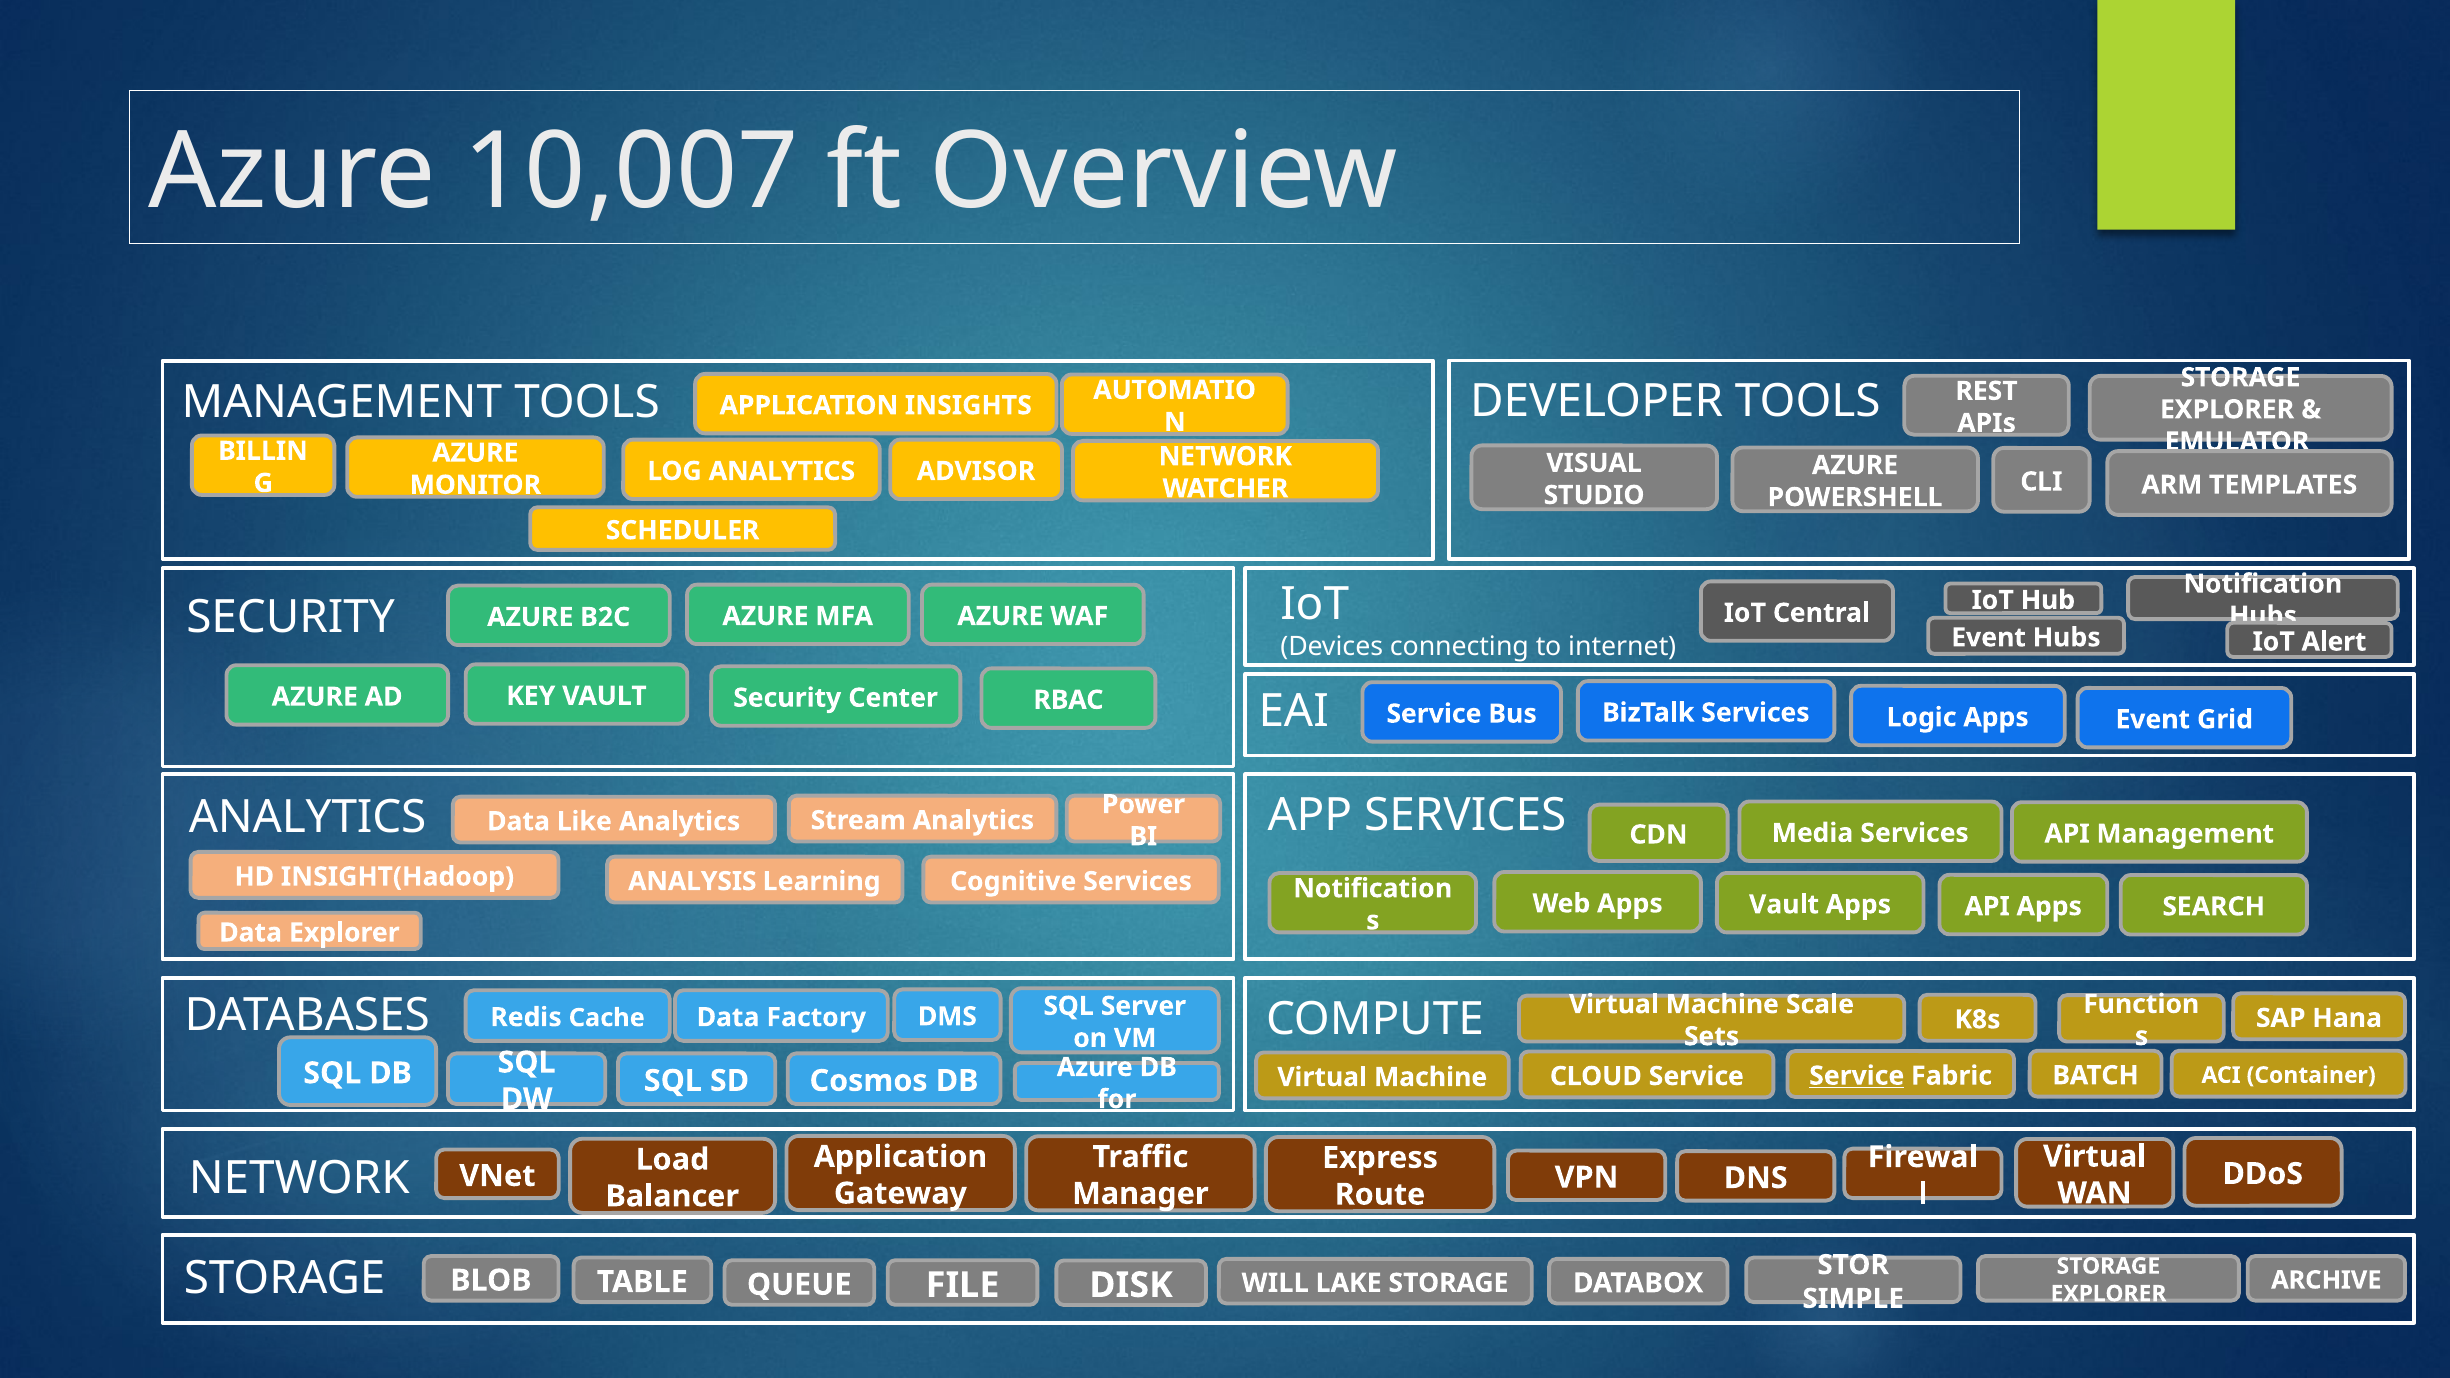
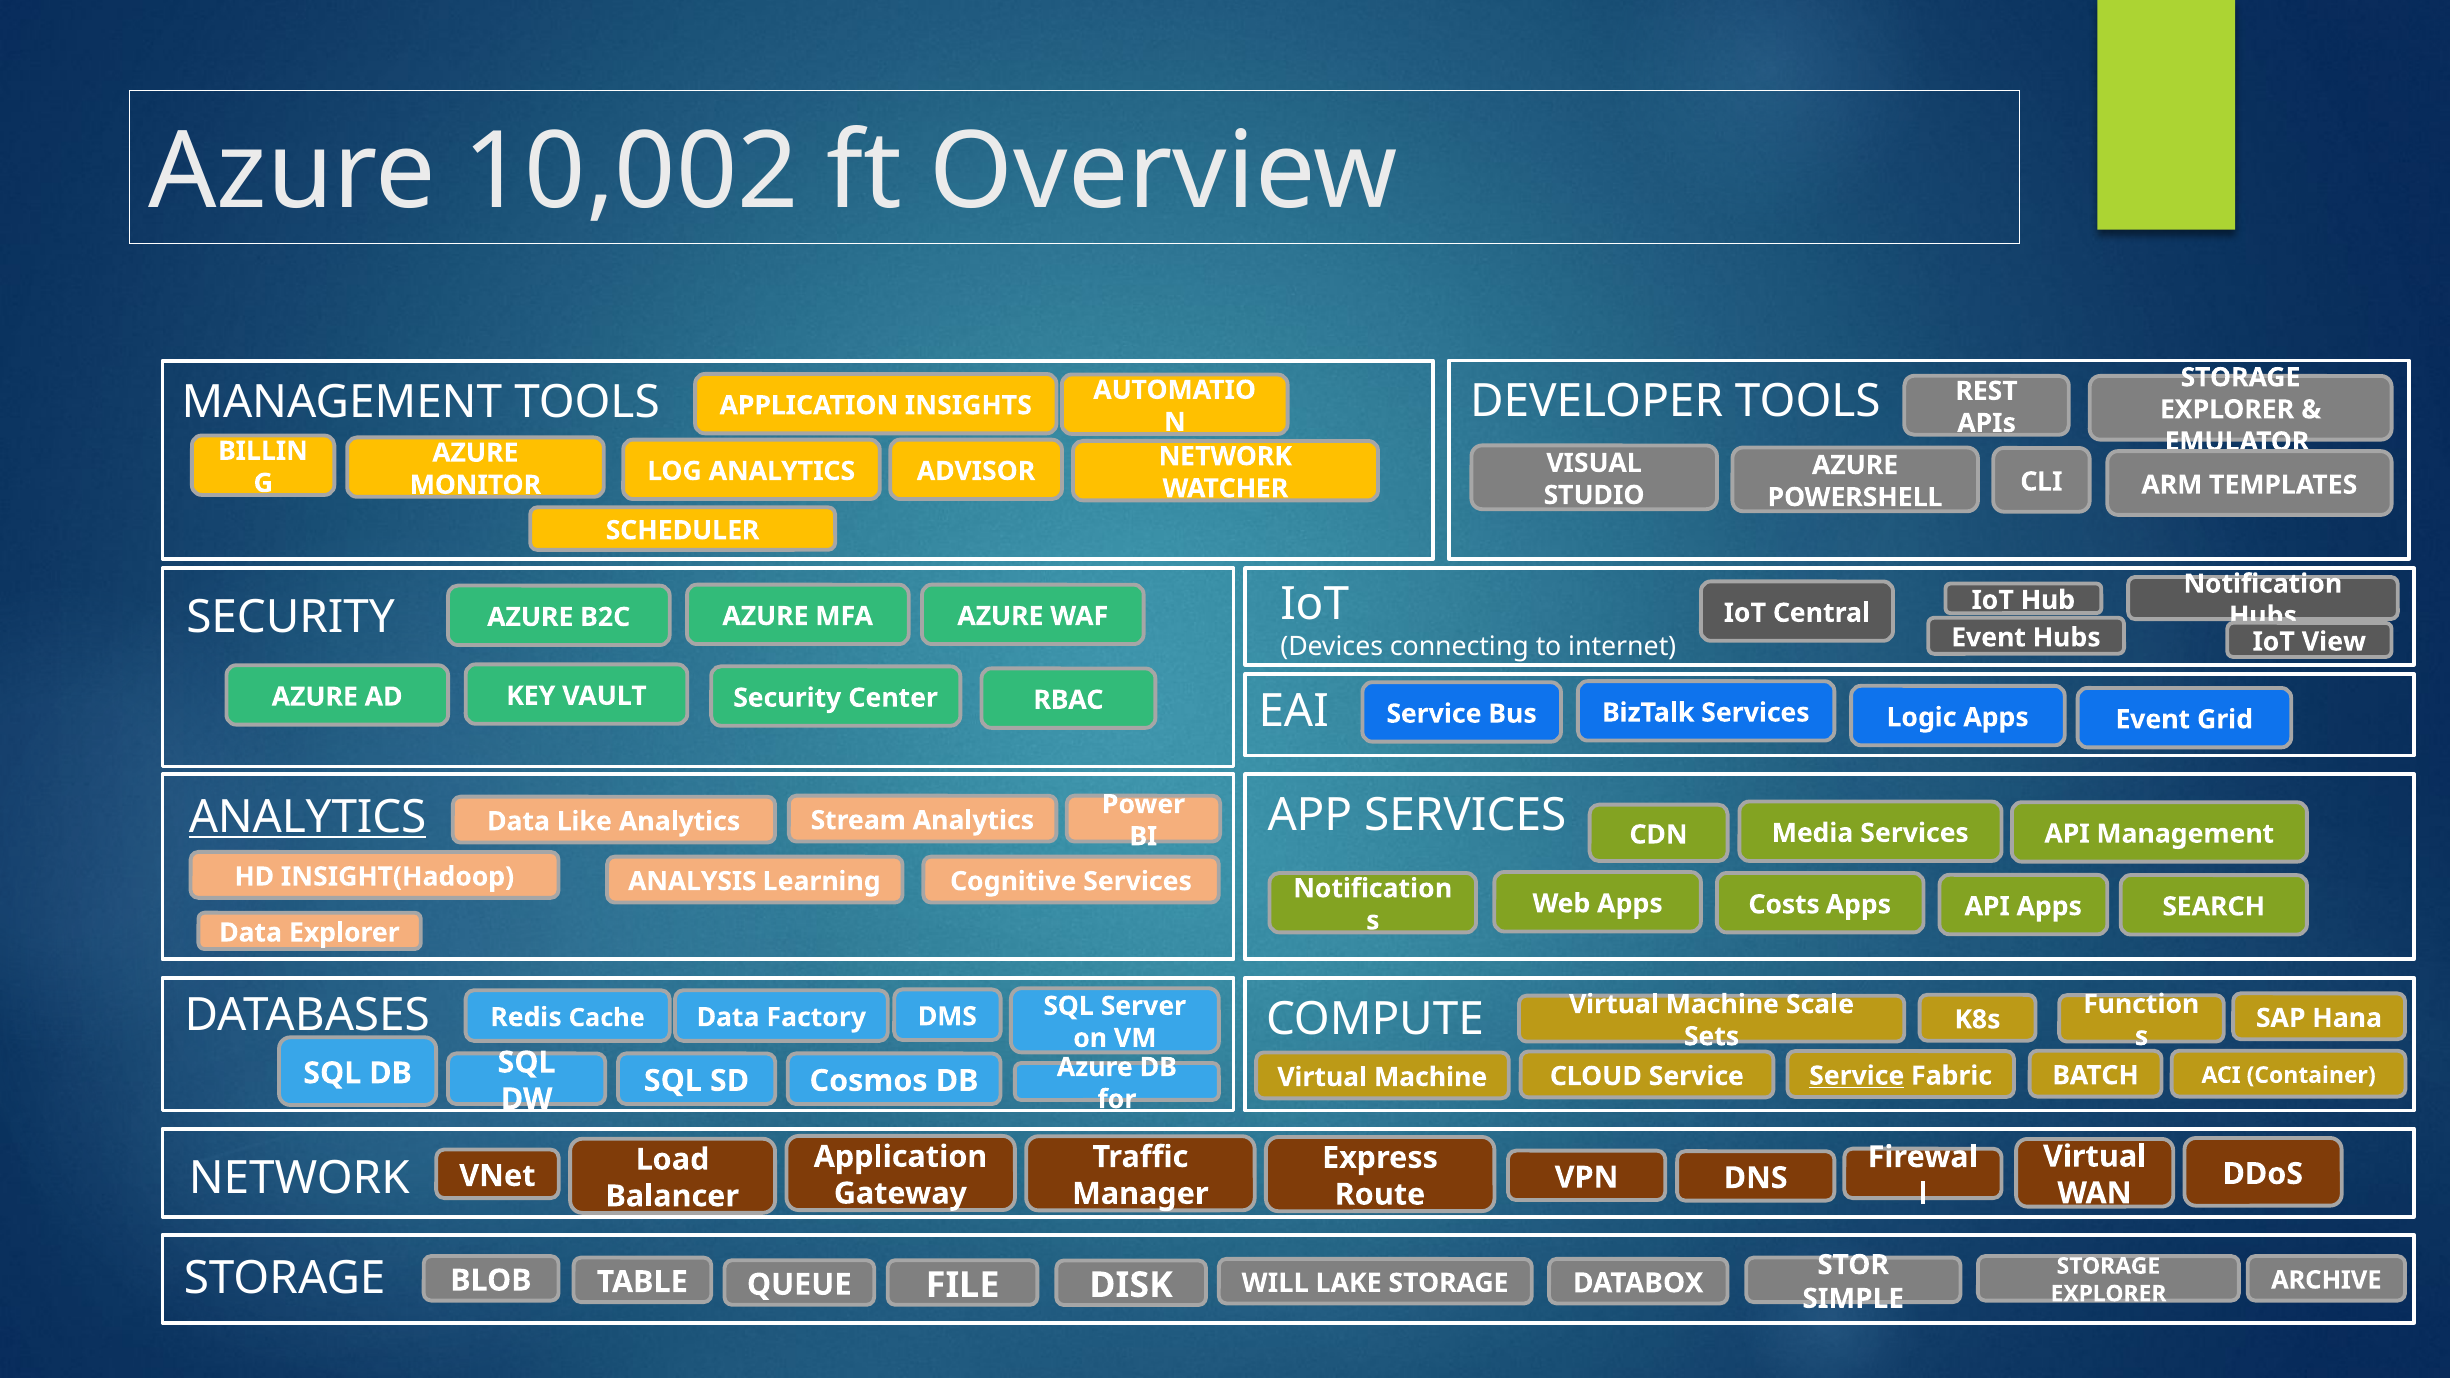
10,007: 10,007 -> 10,002 (631, 172)
Alert: Alert -> View (2334, 642)
ANALYTICS underline: none -> present (308, 817)
Apps Vault: Vault -> Costs (1784, 905)
